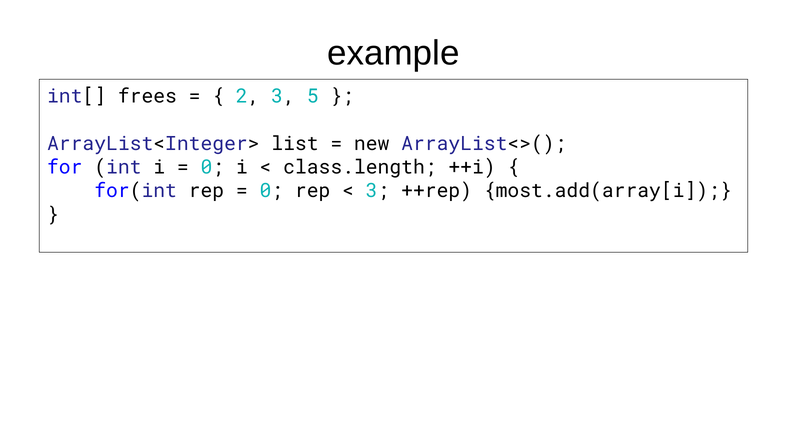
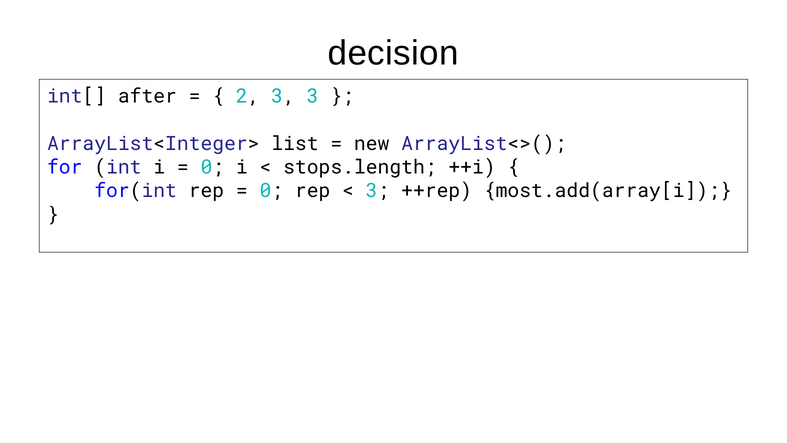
example: example -> decision (393, 53)
frees: frees -> after (147, 96)
3 5: 5 -> 3 (313, 96)
class.length: class.length -> stops.length (360, 167)
